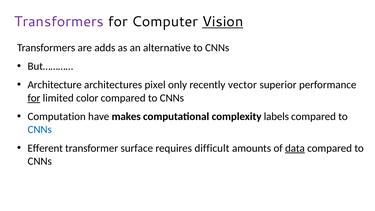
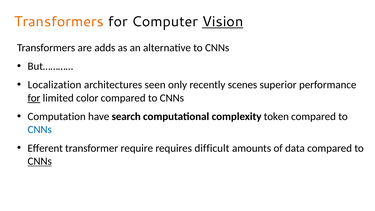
Transformers colour: purple -> orange (59, 22)
Architecture: Architecture -> Localization (55, 85)
pixel: pixel -> seen (155, 85)
vector: vector -> scenes (243, 85)
makes: makes -> search (126, 116)
labels: labels -> token (276, 116)
surface: surface -> require (137, 148)
data underline: present -> none (295, 148)
CNNs underline: none -> present (40, 161)
